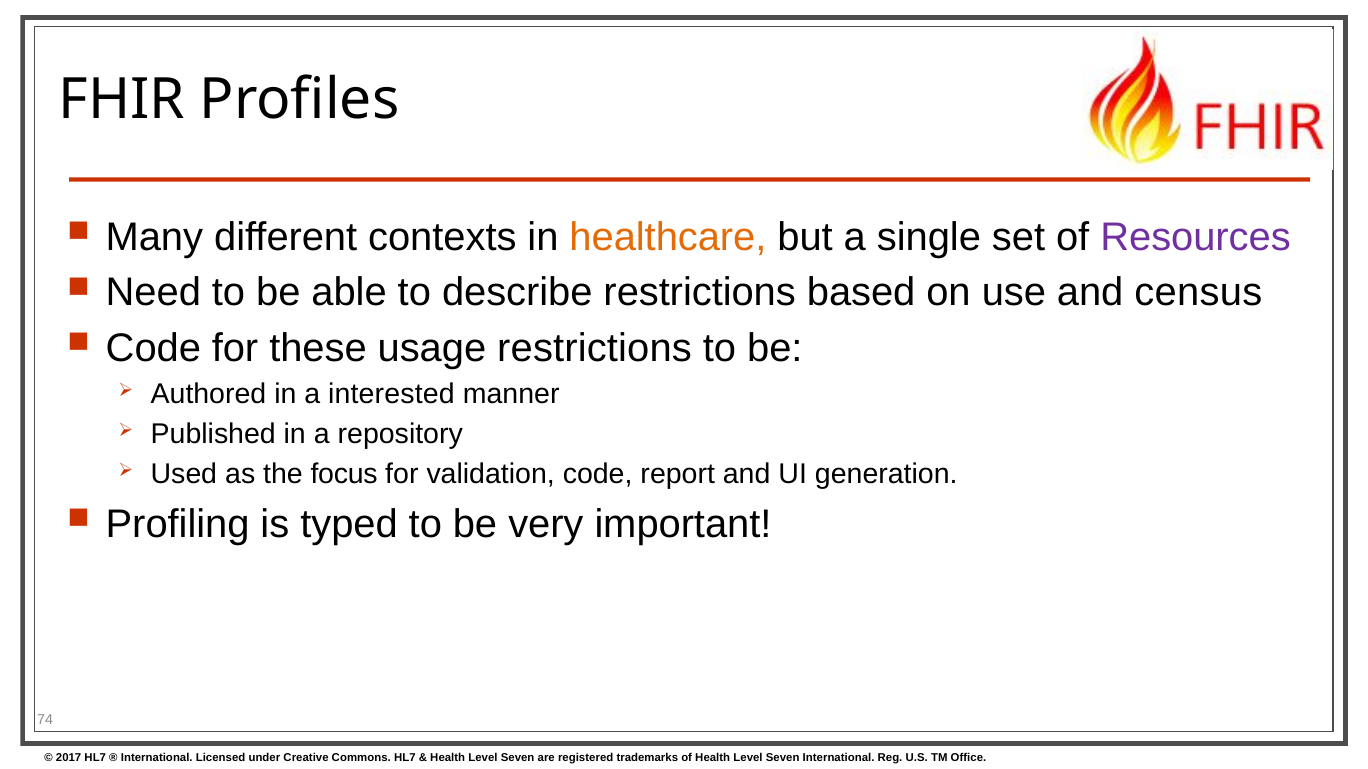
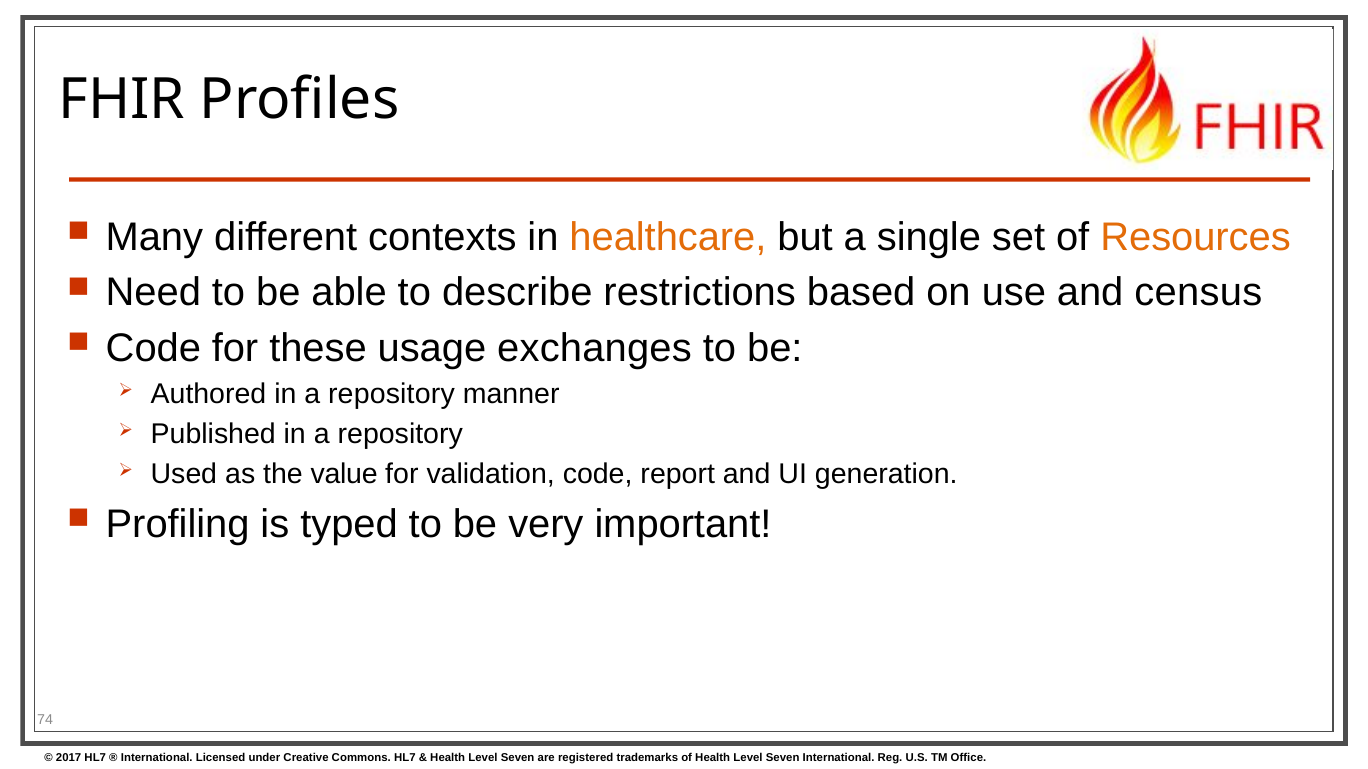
Resources colour: purple -> orange (1196, 237)
usage restrictions: restrictions -> exchanges (595, 349)
Authored in a interested: interested -> repository (391, 395)
focus: focus -> value (344, 475)
